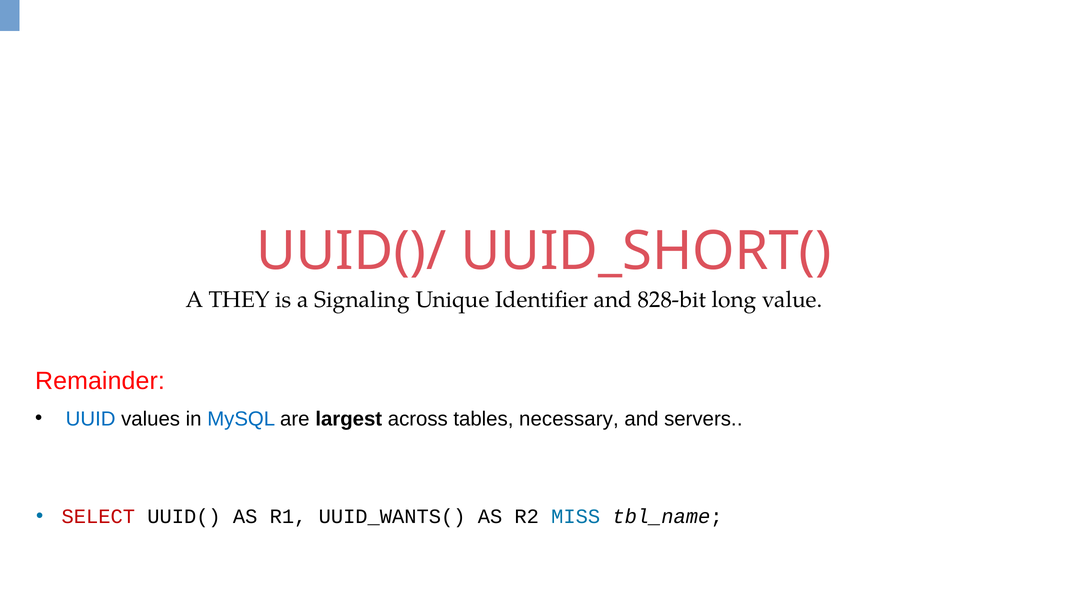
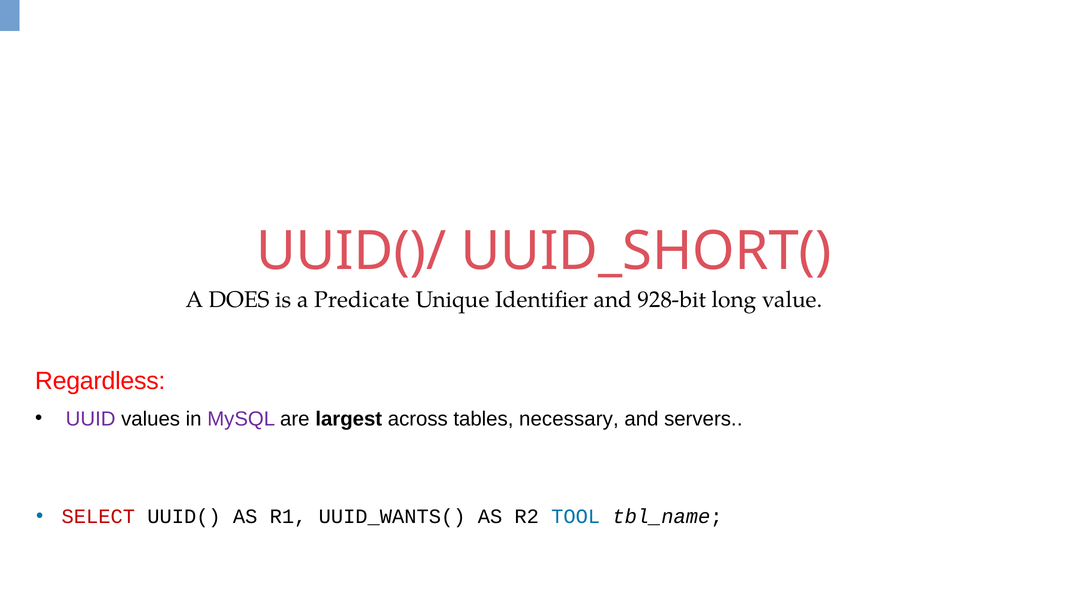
THEY: THEY -> DOES (239, 300)
Signaling: Signaling -> Predicate (362, 300)
828-bit: 828-bit -> 928-bit (672, 300)
Remainder: Remainder -> Regardless (100, 381)
UUID colour: blue -> purple (91, 419)
MySQL colour: blue -> purple (241, 419)
MISS: MISS -> TOOL (576, 516)
